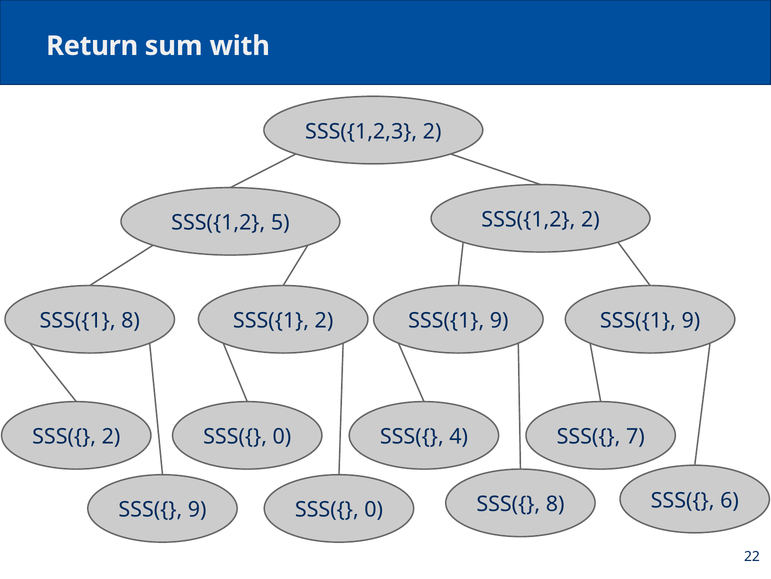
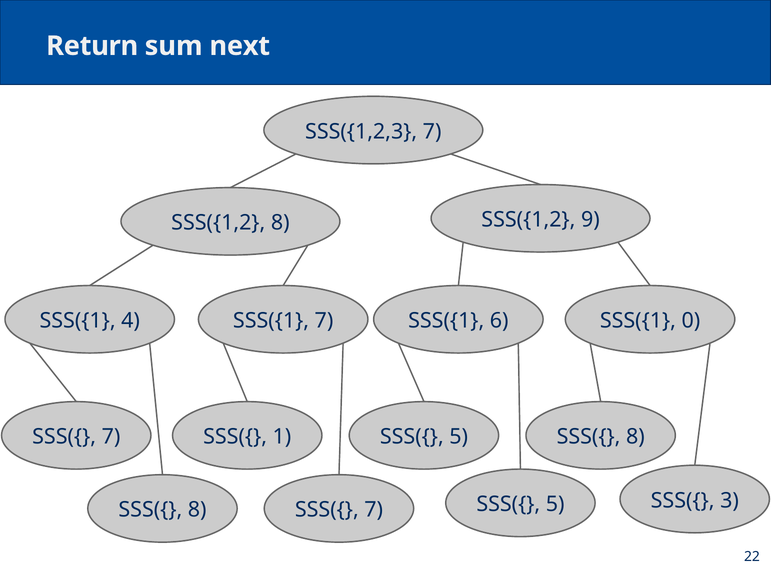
with: with -> next (240, 46)
SSS({1,2,3 2: 2 -> 7 (432, 131)
SSS({1,2 5: 5 -> 8 (280, 223)
SSS({1,2 2: 2 -> 9 (590, 220)
SSS({1 8: 8 -> 4 (131, 321)
SSS({1 2: 2 -> 7 (324, 321)
9: 9 -> 6 (499, 321)
9: 9 -> 0 (691, 321)
2: 2 -> 7 (111, 437)
0: 0 -> 1 (282, 437)
4: 4 -> 5 (459, 437)
7: 7 -> 8 (635, 437)
6: 6 -> 3 (729, 500)
8: 8 -> 5 (555, 504)
9: 9 -> 8 (197, 510)
0: 0 -> 7 (374, 510)
